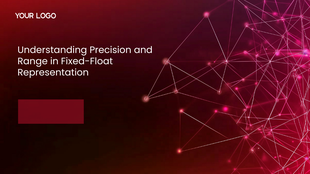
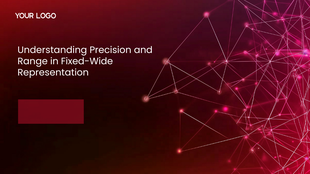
Fixed-Float: Fixed-Float -> Fixed-Wide (87, 61)
